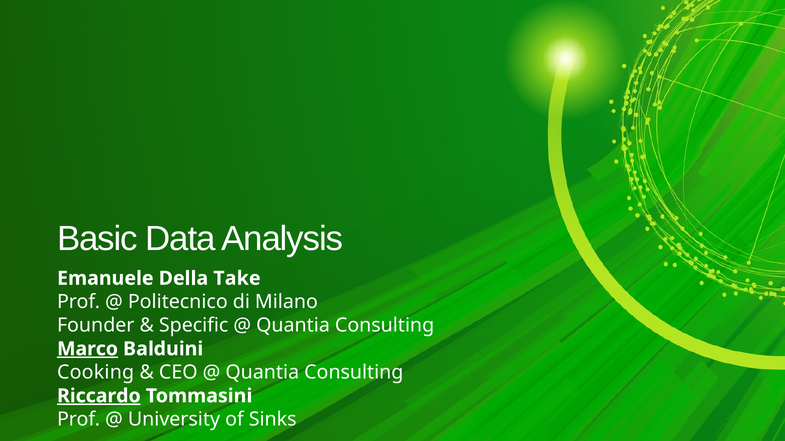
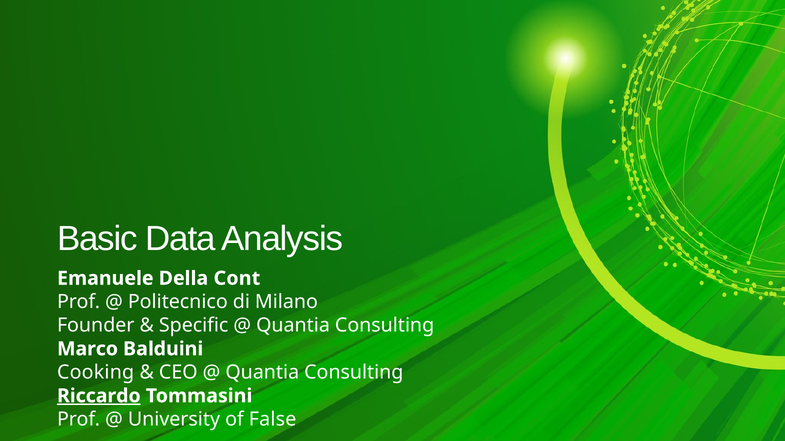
Take: Take -> Cont (237, 279)
Marco underline: present -> none (88, 349)
Sinks: Sinks -> False (273, 420)
